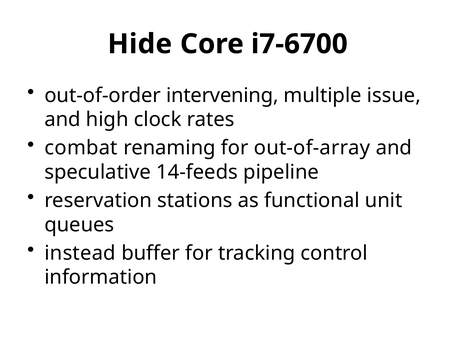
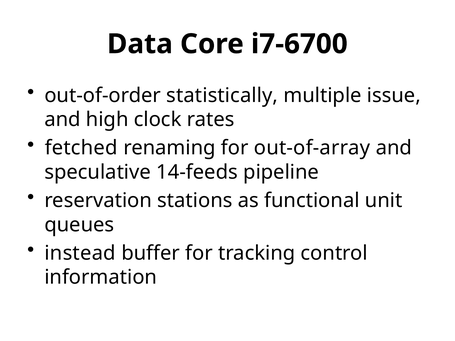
Hide: Hide -> Data (140, 44)
intervening: intervening -> statistically (222, 95)
combat: combat -> fetched (81, 148)
